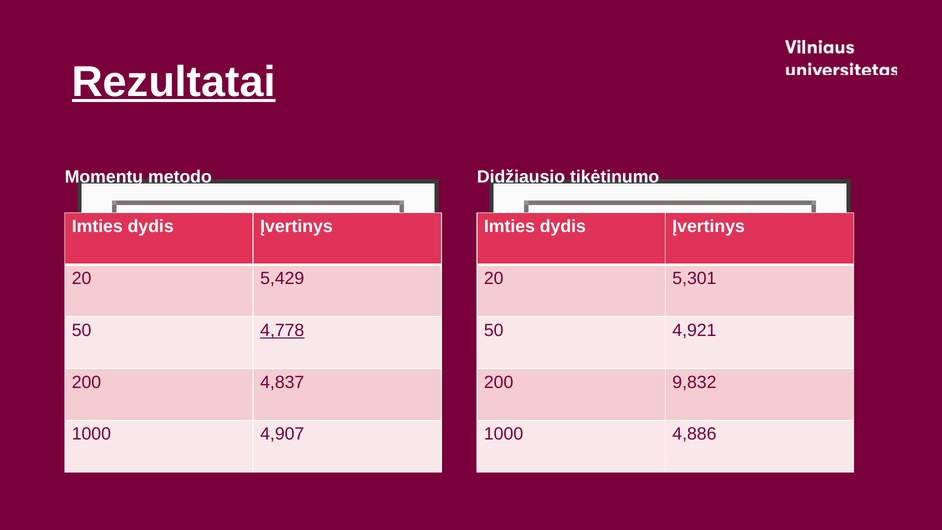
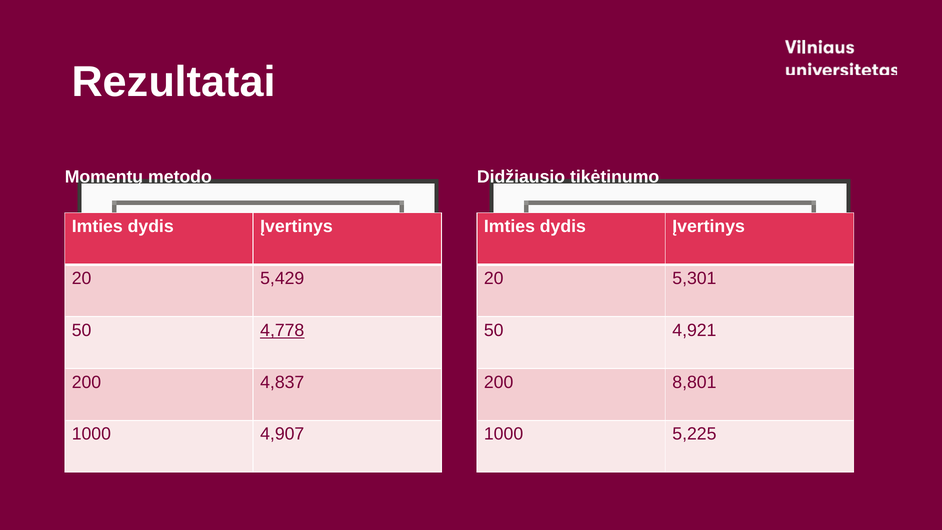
Rezultatai underline: present -> none (174, 82)
9,832: 9,832 -> 8,801 (694, 382)
4,886: 4,886 -> 5,225 (694, 434)
